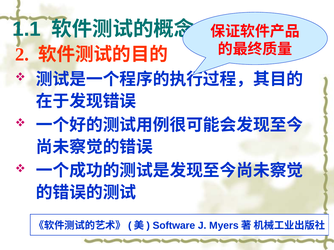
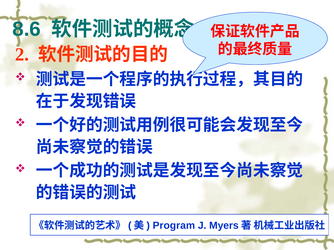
1.1: 1.1 -> 8.6 (27, 29)
Software: Software -> Program (174, 226)
